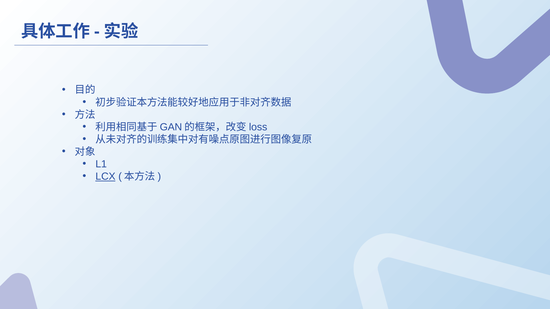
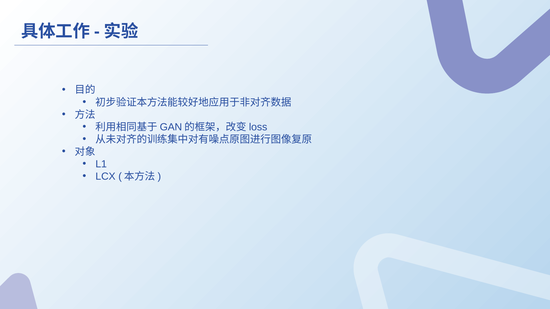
LCX underline: present -> none (105, 177)
